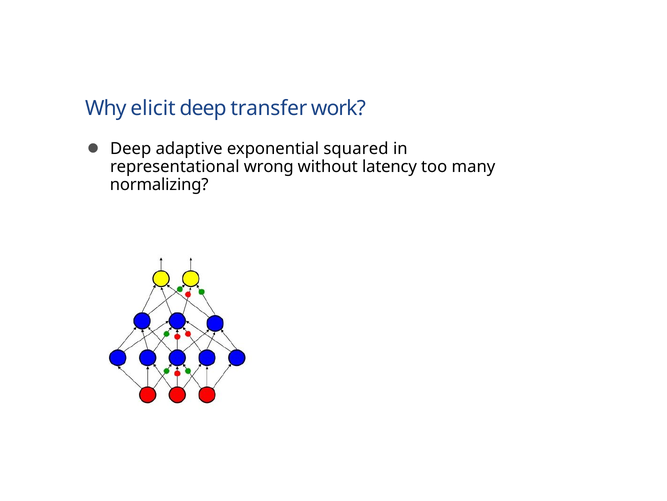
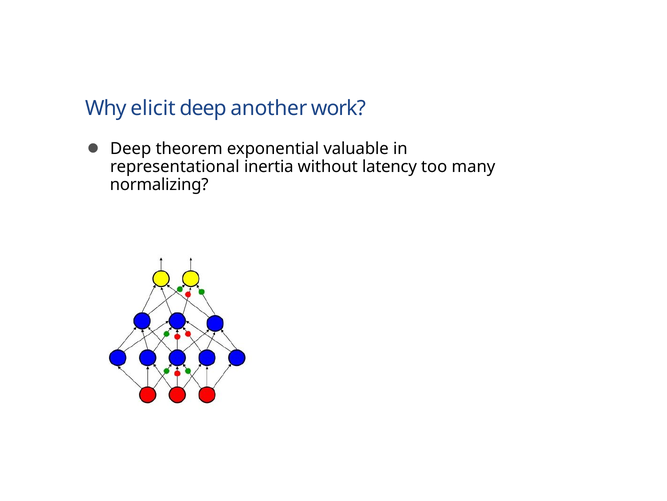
transfer: transfer -> another (269, 108)
adaptive: adaptive -> theorem (189, 149)
squared: squared -> valuable (356, 149)
wrong: wrong -> inertia (269, 166)
